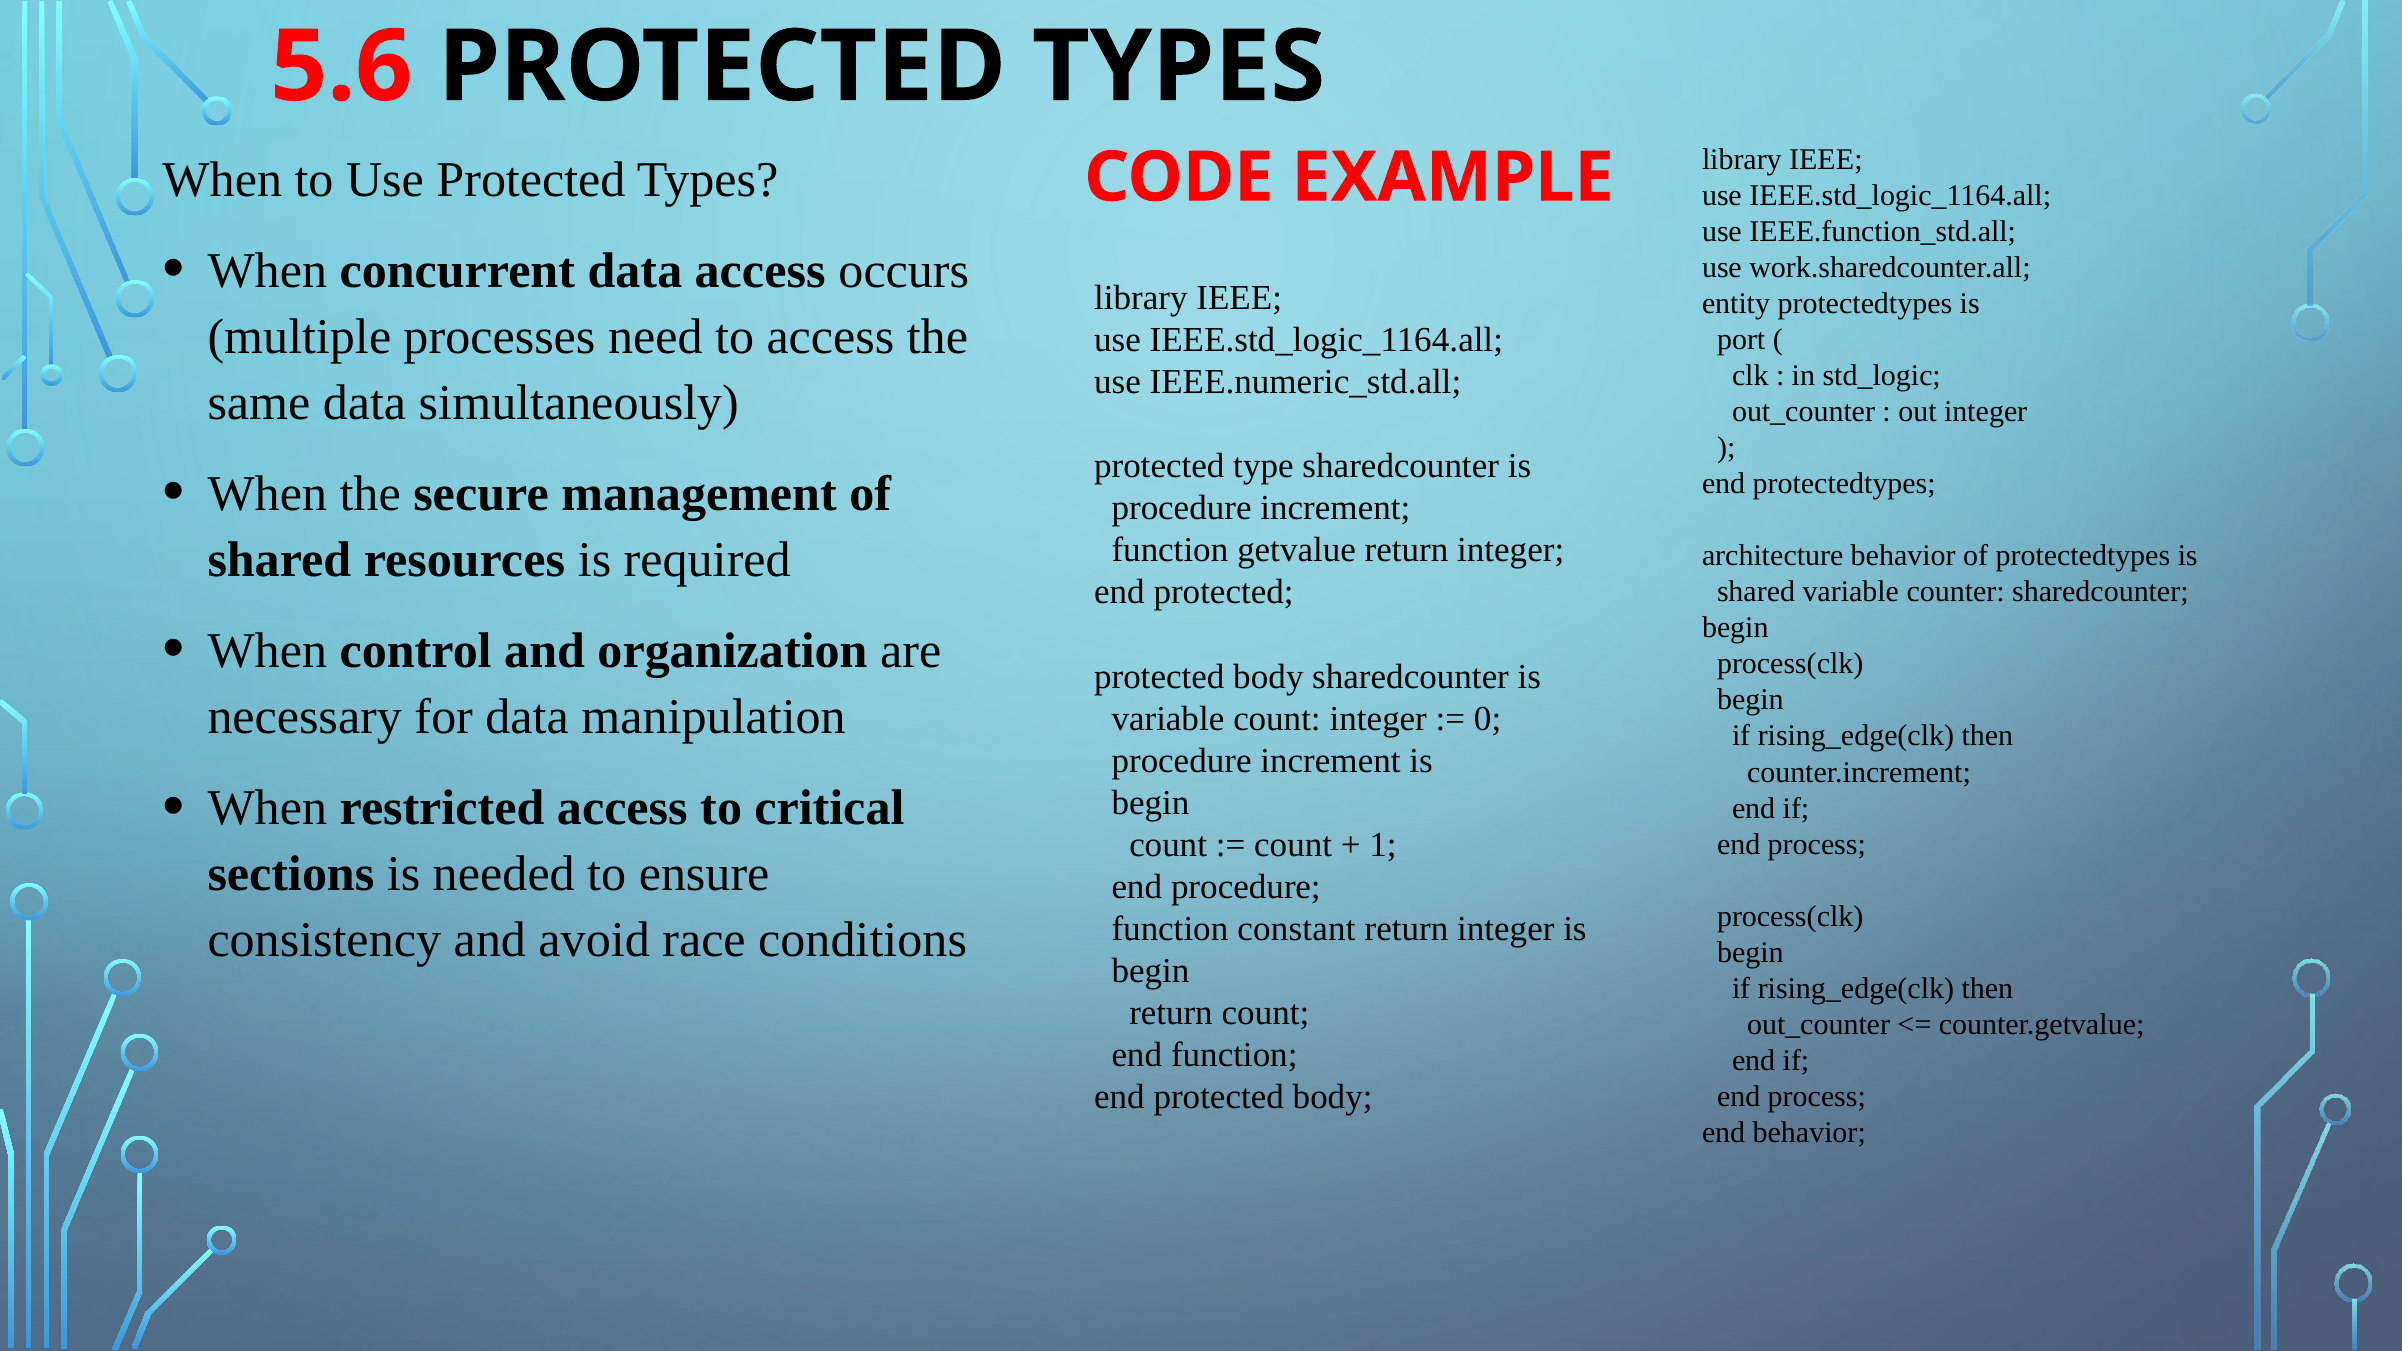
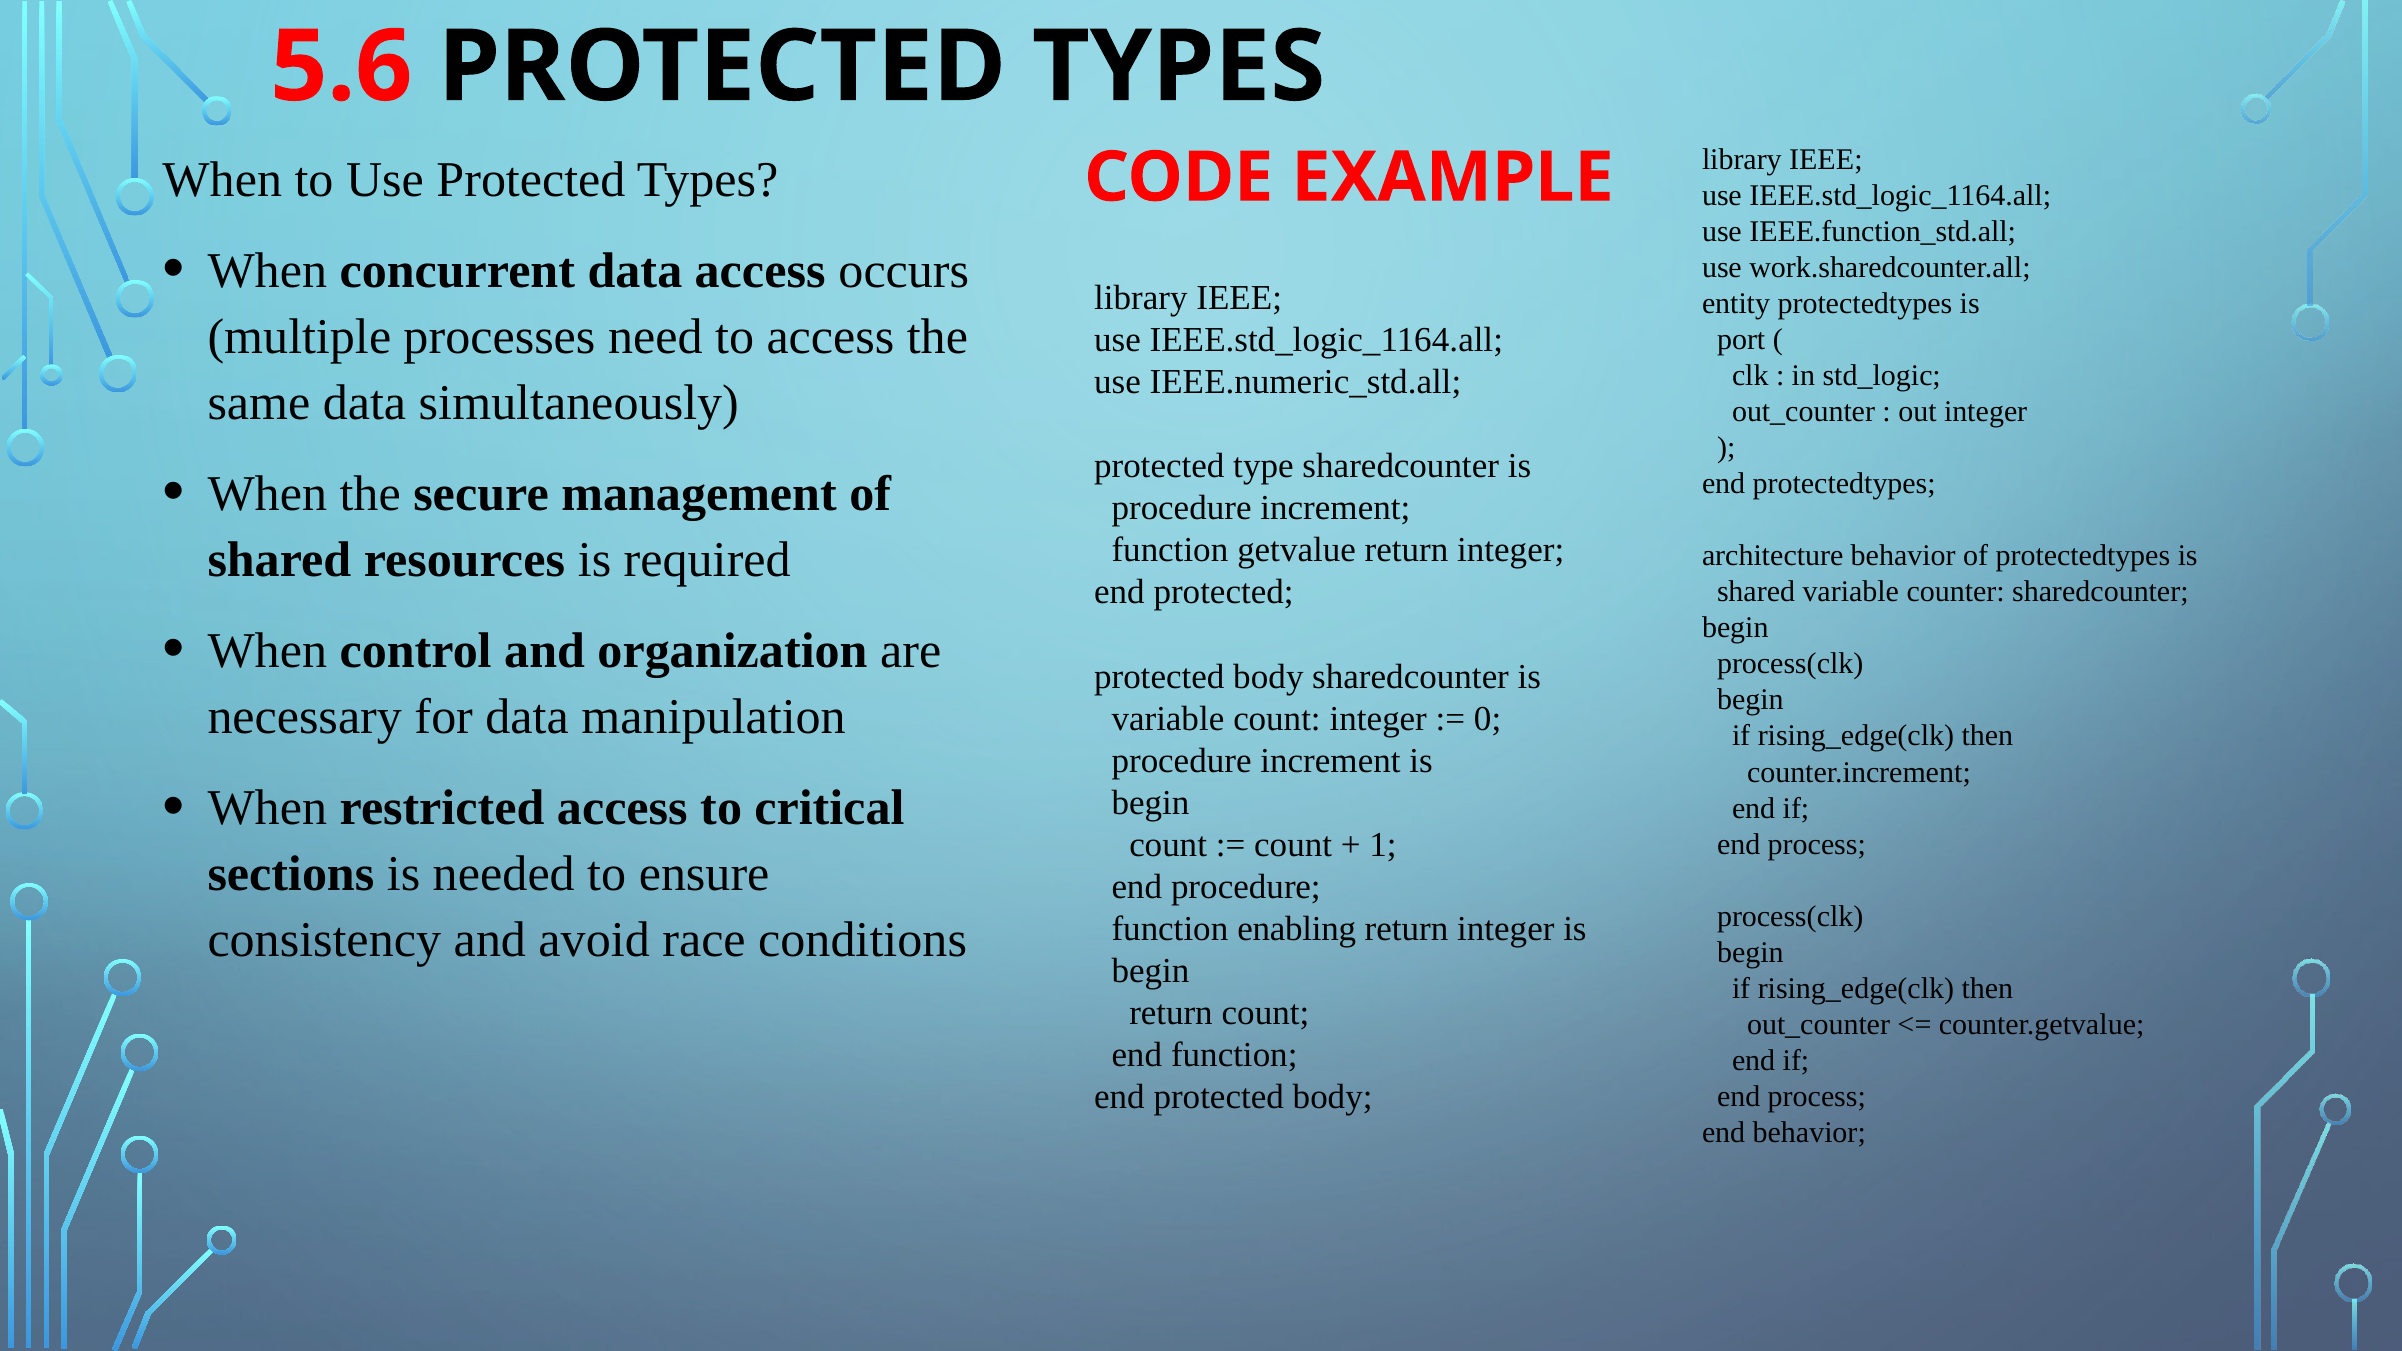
constant: constant -> enabling (1297, 929)
